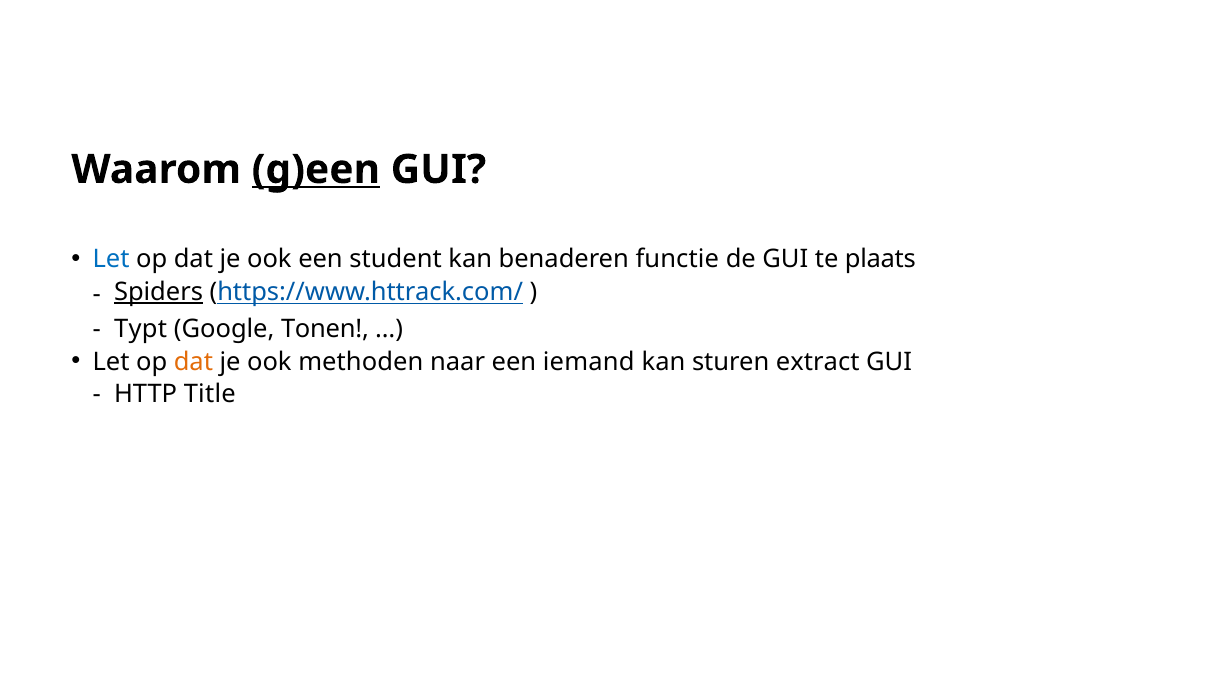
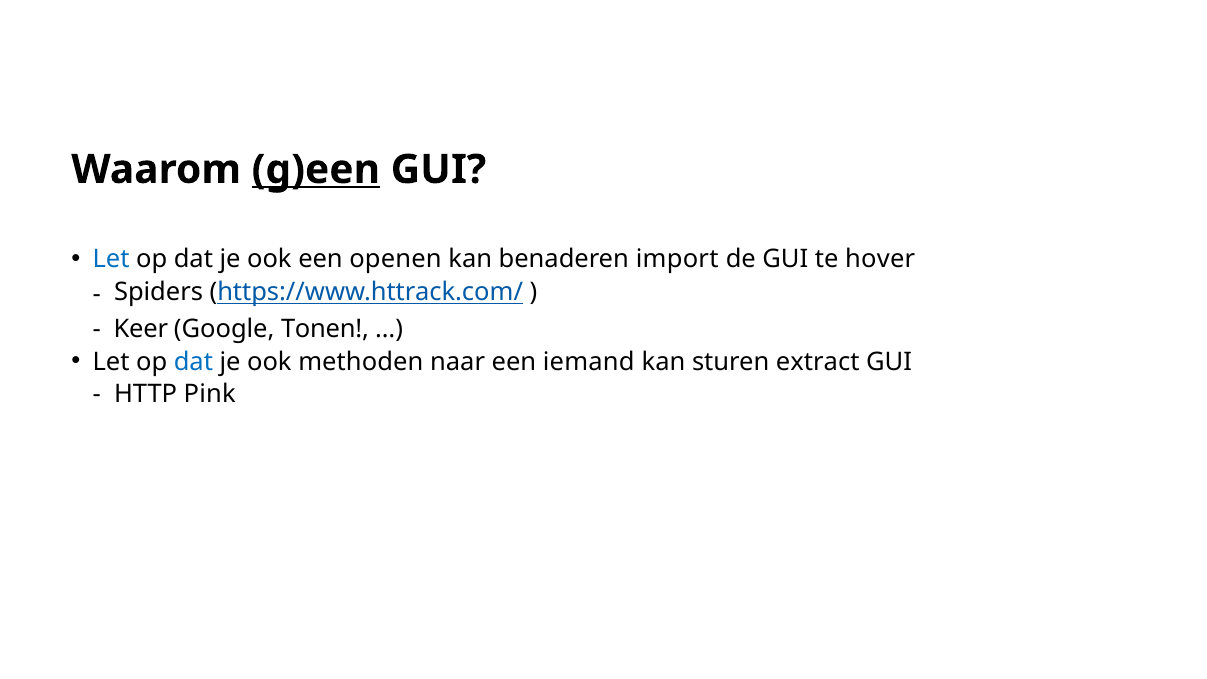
student: student -> openen (396, 259)
functie: functie -> import (677, 259)
plaats: plaats -> hover (880, 259)
Spiders underline: present -> none (159, 292)
Typt: Typt -> Keer (141, 329)
dat colour: orange -> blue (193, 362)
Title: Title -> Pink (210, 395)
